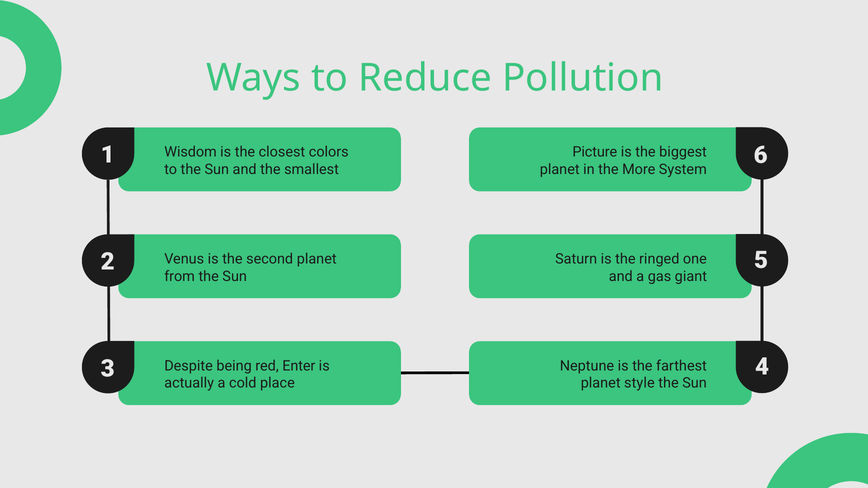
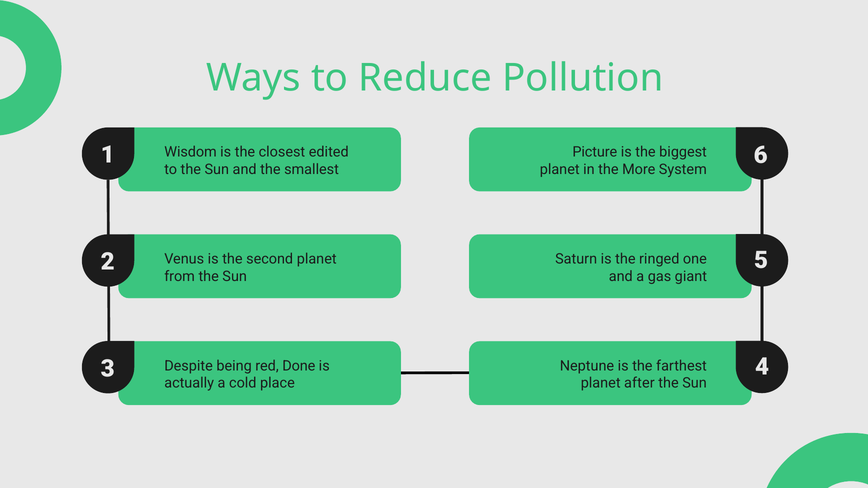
colors: colors -> edited (329, 152)
Enter: Enter -> Done (299, 366)
style: style -> after (639, 383)
